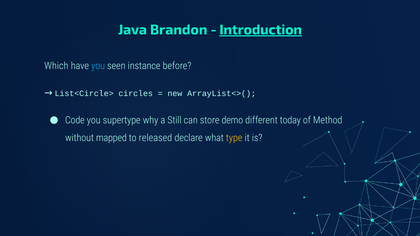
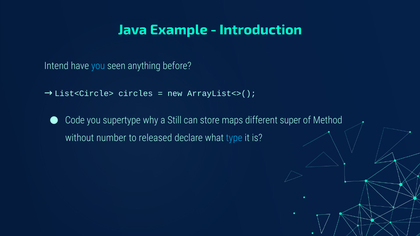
Brandon: Brandon -> Example (179, 30)
Introduction underline: present -> none (261, 30)
Which: Which -> Intend (56, 66)
instance: instance -> anything (144, 66)
demo: demo -> maps (232, 120)
today: today -> super (290, 120)
mapped: mapped -> number (111, 138)
type colour: yellow -> light blue (234, 138)
